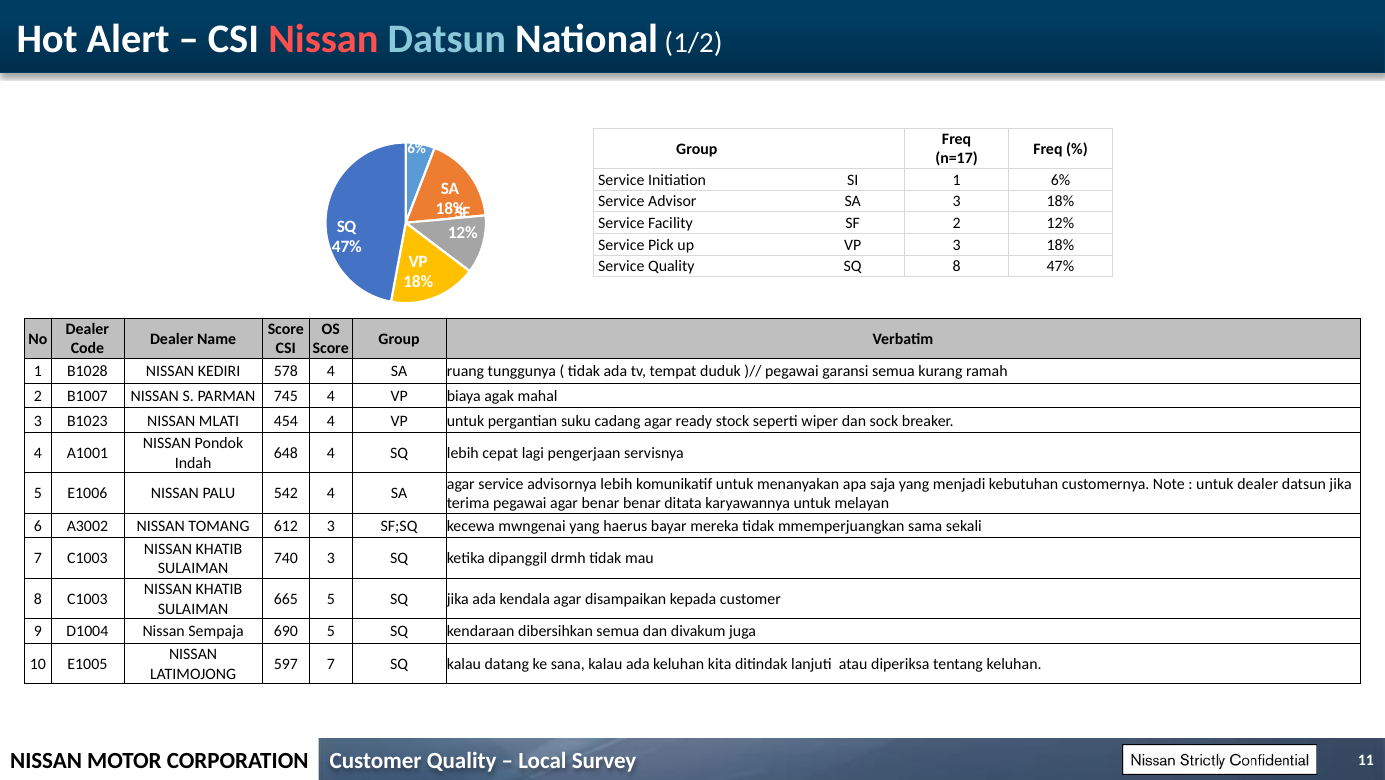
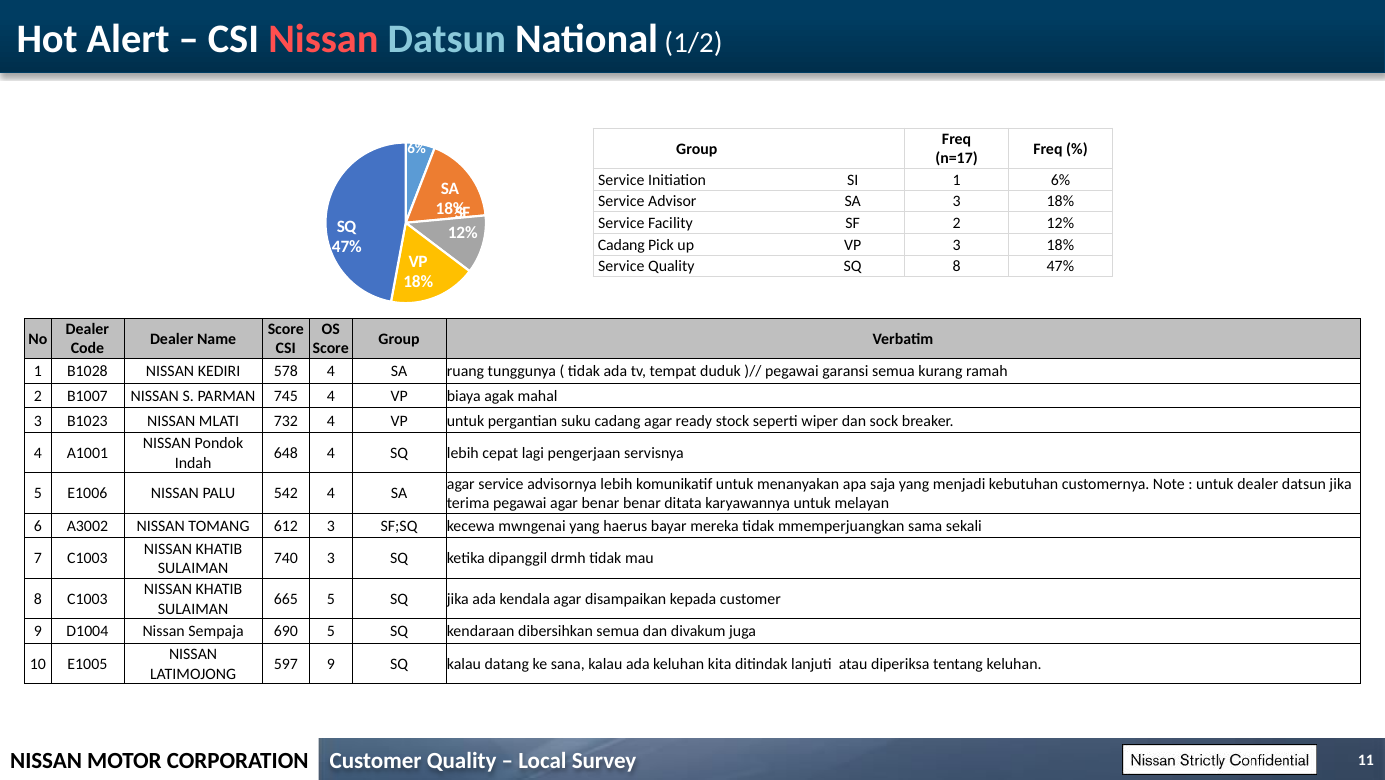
Service: Service -> Cadang (621, 245)
454: 454 -> 732 (286, 420)
597 7: 7 -> 9 (331, 663)
